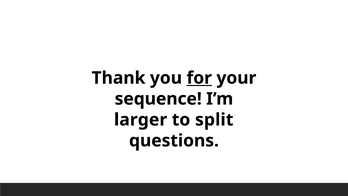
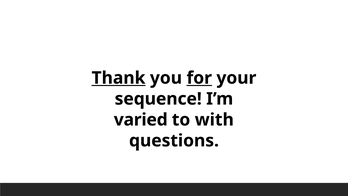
Thank underline: none -> present (118, 78)
larger: larger -> varied (141, 120)
split: split -> with (214, 120)
